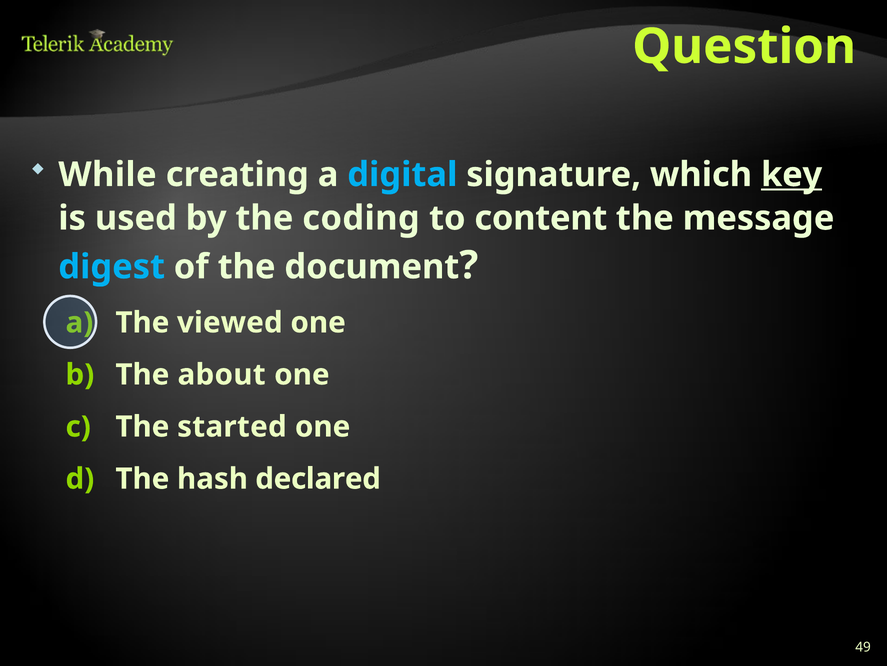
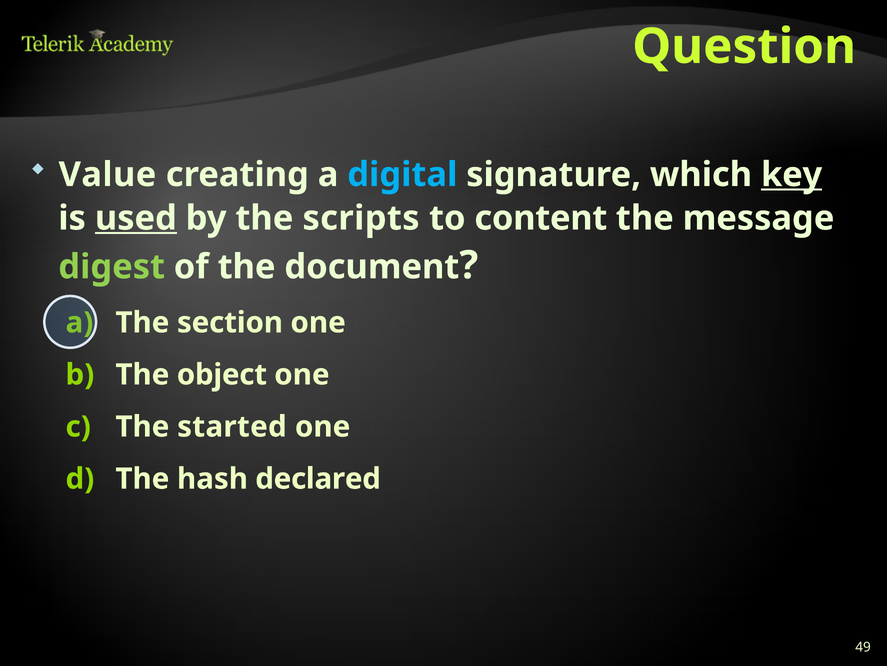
While: While -> Value (107, 174)
used underline: none -> present (136, 218)
coding: coding -> scripts (361, 218)
digest colour: light blue -> light green (112, 267)
viewed: viewed -> section (230, 322)
about: about -> object (222, 374)
